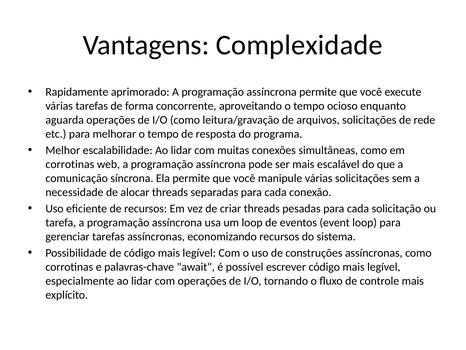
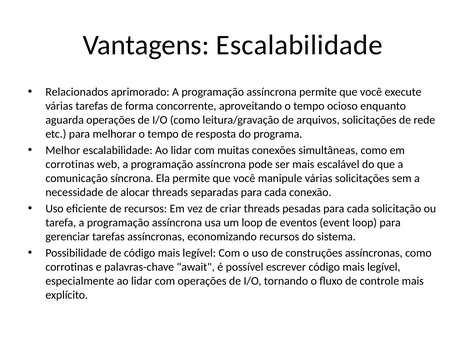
Vantagens Complexidade: Complexidade -> Escalabilidade (299, 45)
Rapidamente: Rapidamente -> Relacionados (77, 92)
